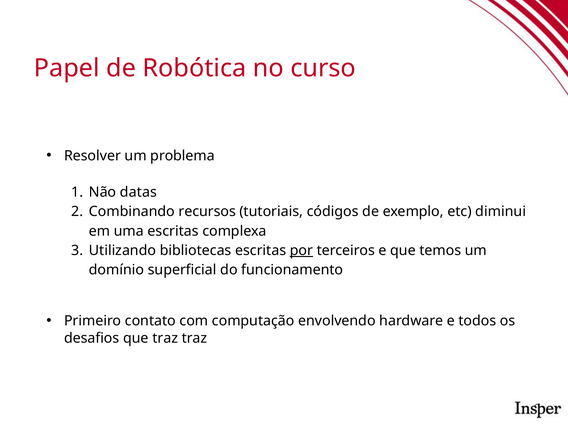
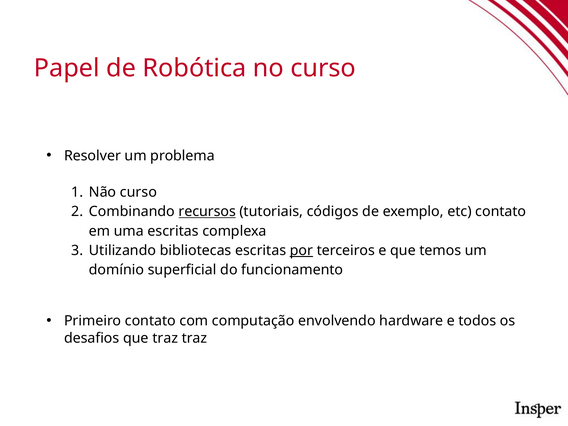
Não datas: datas -> curso (138, 192)
recursos underline: none -> present (207, 212)
etc diminui: diminui -> contato (501, 212)
